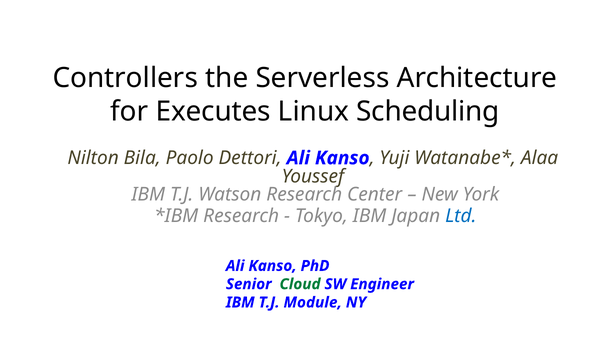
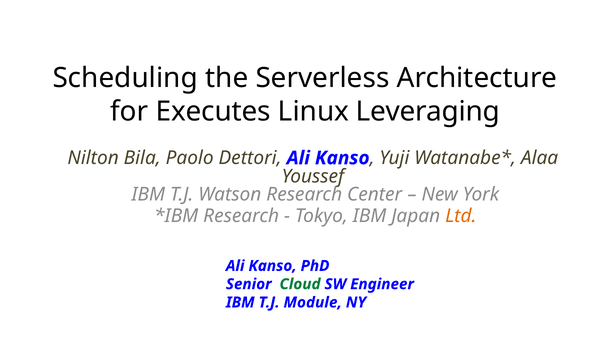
Controllers: Controllers -> Scheduling (125, 78)
Scheduling: Scheduling -> Leveraging (428, 112)
Ltd colour: blue -> orange (461, 216)
